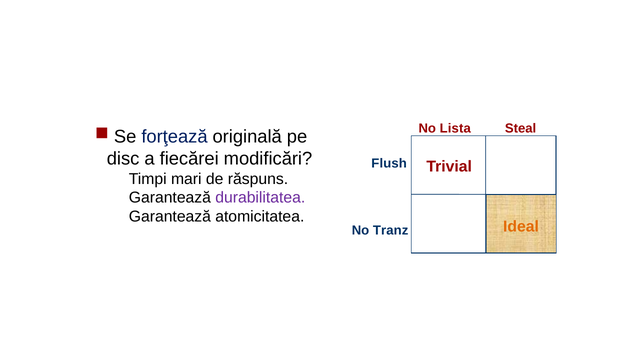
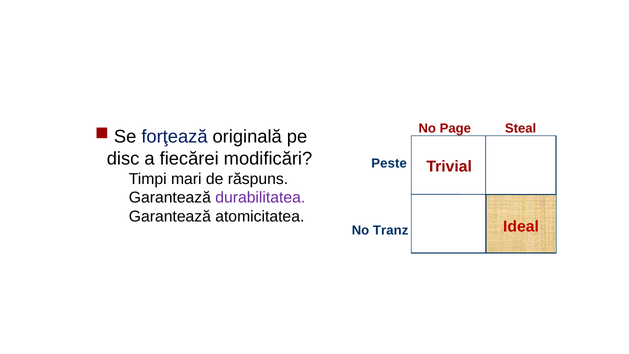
Lista: Lista -> Page (455, 128)
Flush: Flush -> Peste (389, 163)
Ideal colour: orange -> red (521, 226)
